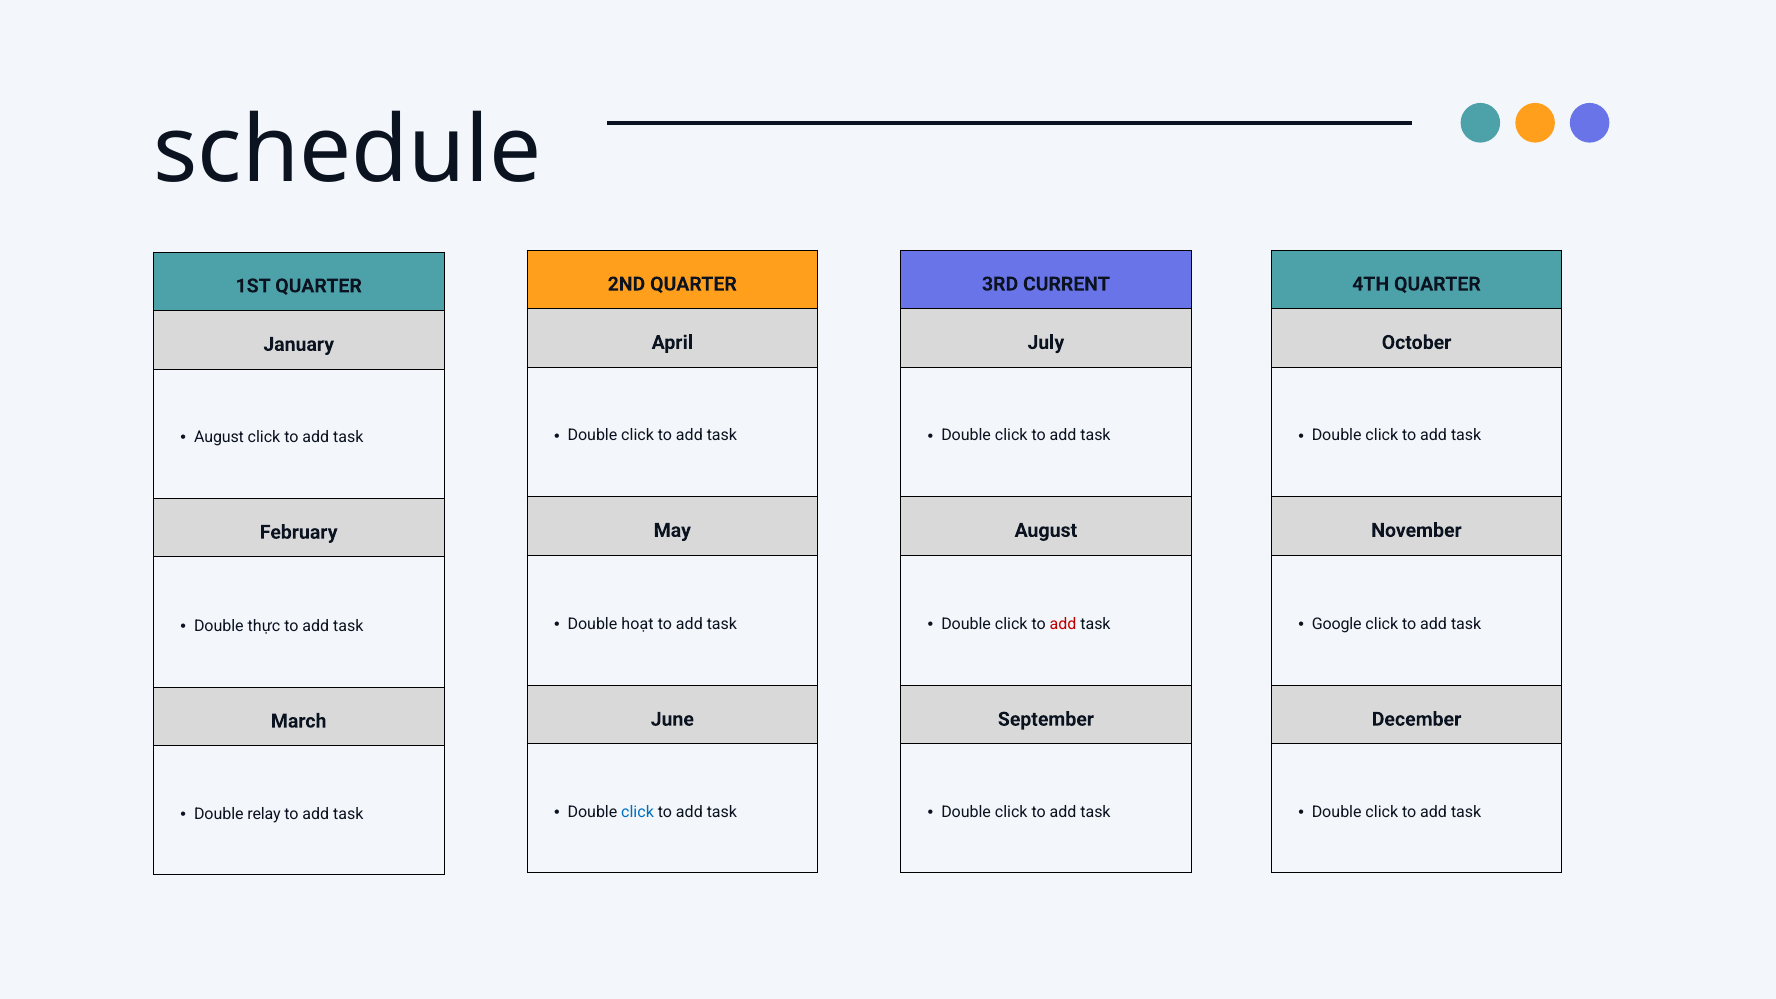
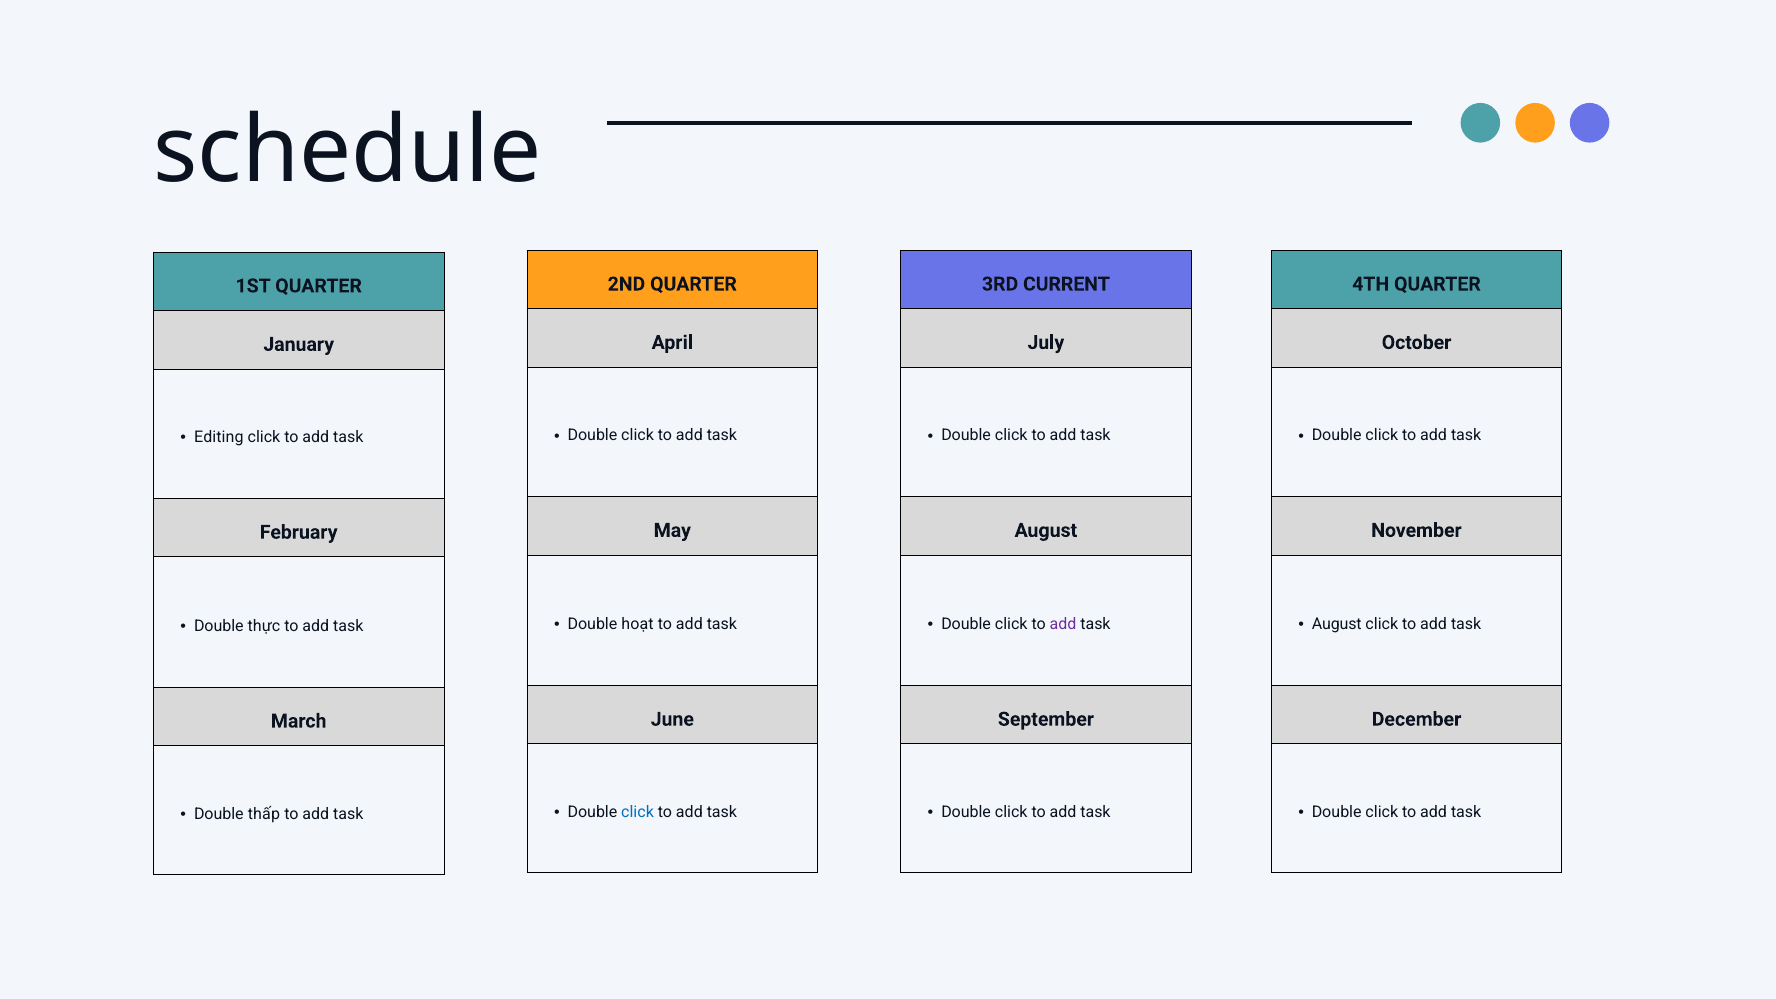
August: August -> Editing (219, 438)
add colour: red -> purple (1063, 624)
Google: Google -> August (1337, 624)
relay: relay -> thấp (264, 814)
